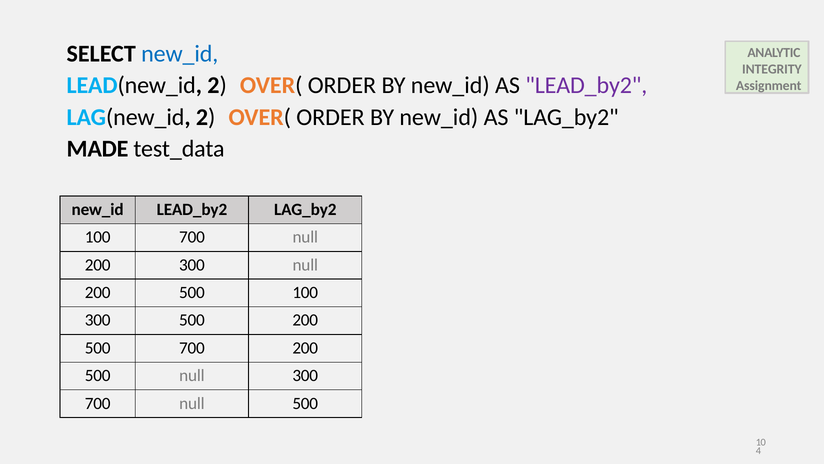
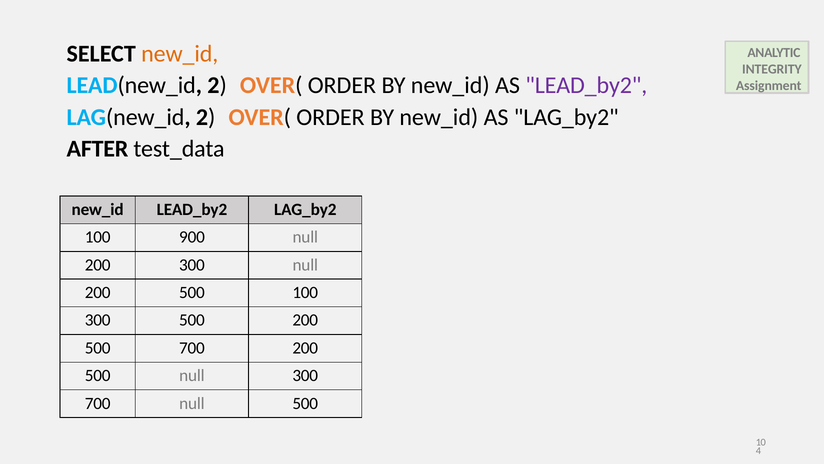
new_id colour: blue -> orange (180, 54)
MADE: MADE -> AFTER (97, 149)
100 700: 700 -> 900 (192, 237)
